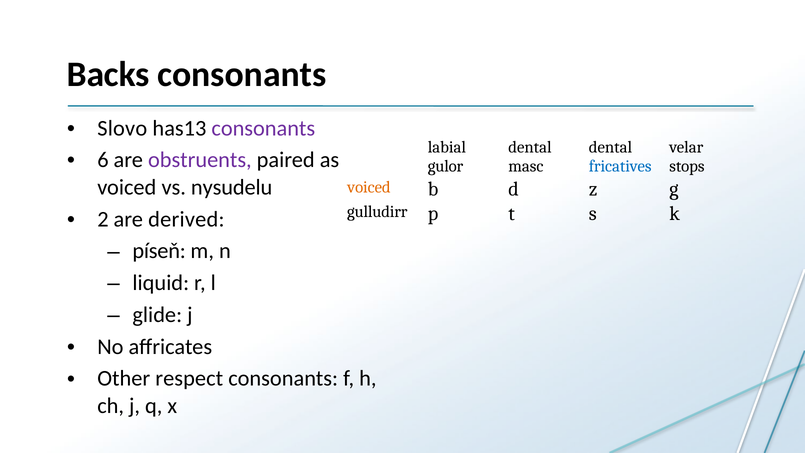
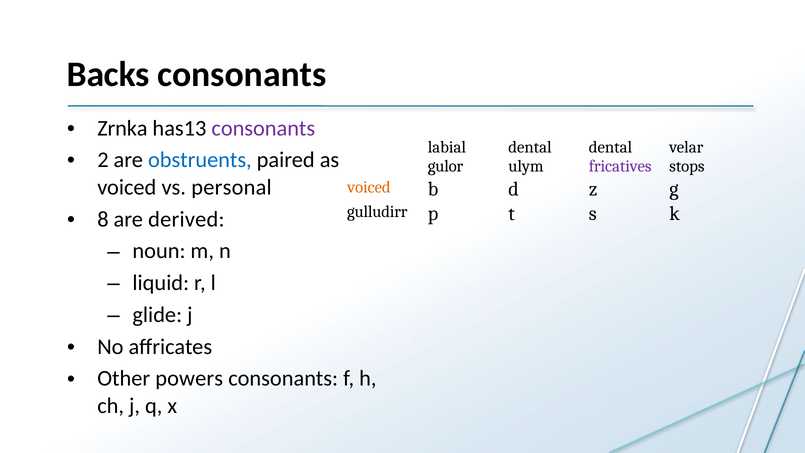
Slovo: Slovo -> Zrnka (122, 128)
6: 6 -> 2 (103, 160)
obstruents colour: purple -> blue (200, 160)
masc: masc -> ulym (526, 166)
fricatives colour: blue -> purple (620, 166)
nysudelu: nysudelu -> personal (232, 187)
2: 2 -> 8 (103, 219)
píseň: píseň -> noun (159, 251)
respect: respect -> powers (189, 378)
